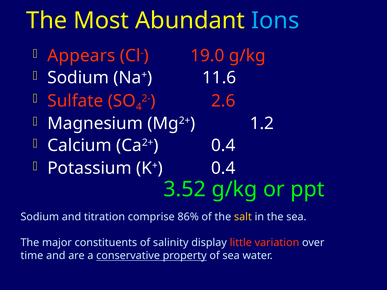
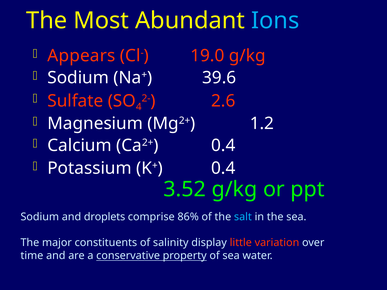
11.6: 11.6 -> 39.6 (219, 78)
titration: titration -> droplets (105, 217)
salt colour: yellow -> light blue (243, 217)
